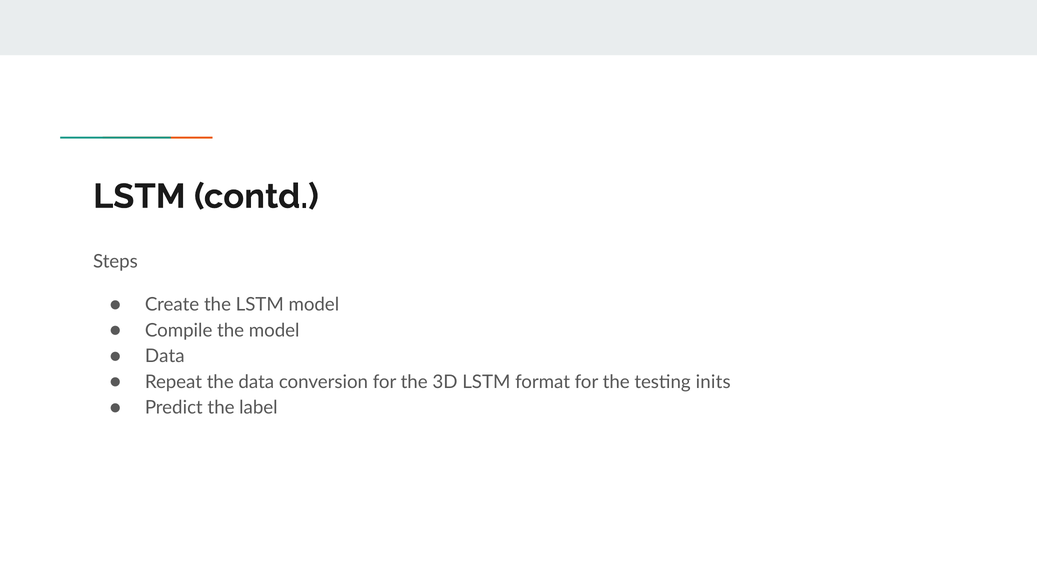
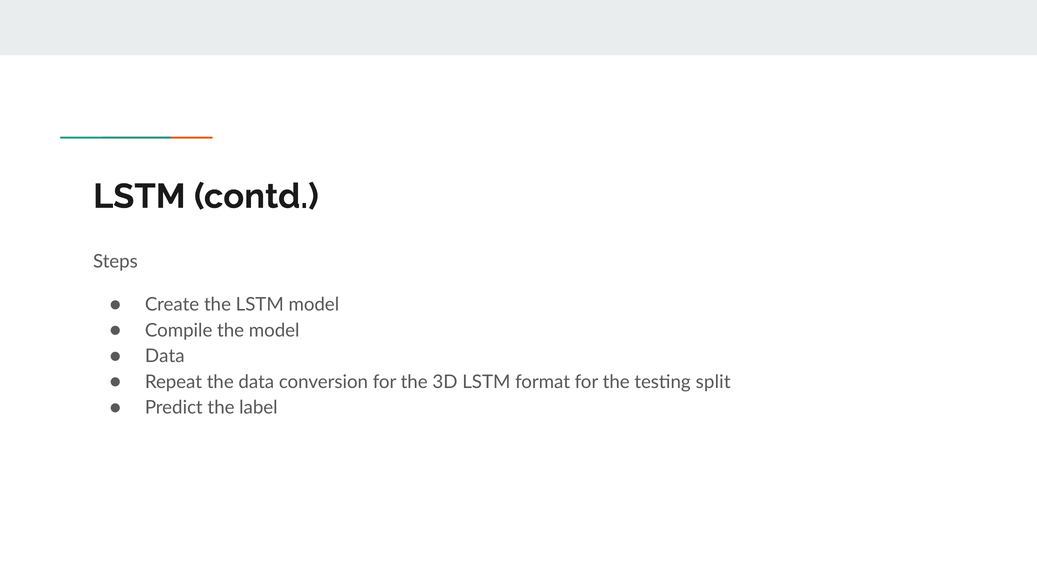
inits: inits -> split (713, 382)
